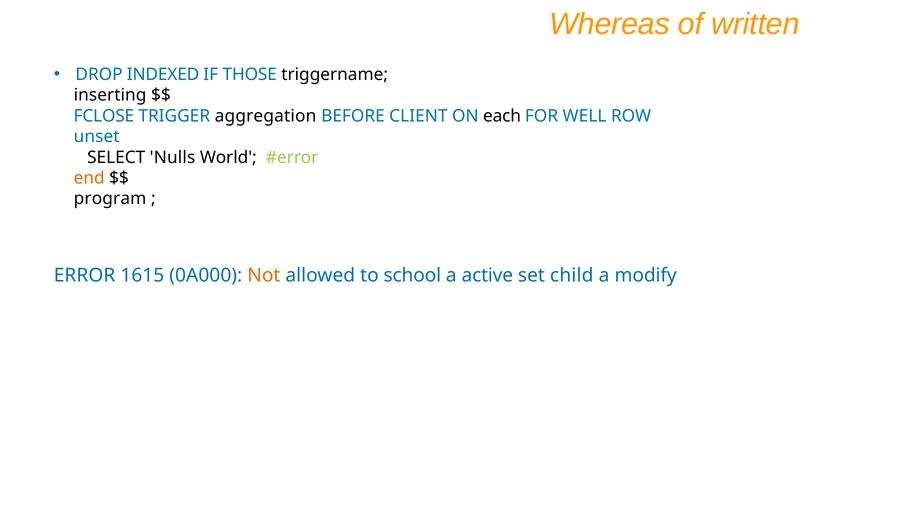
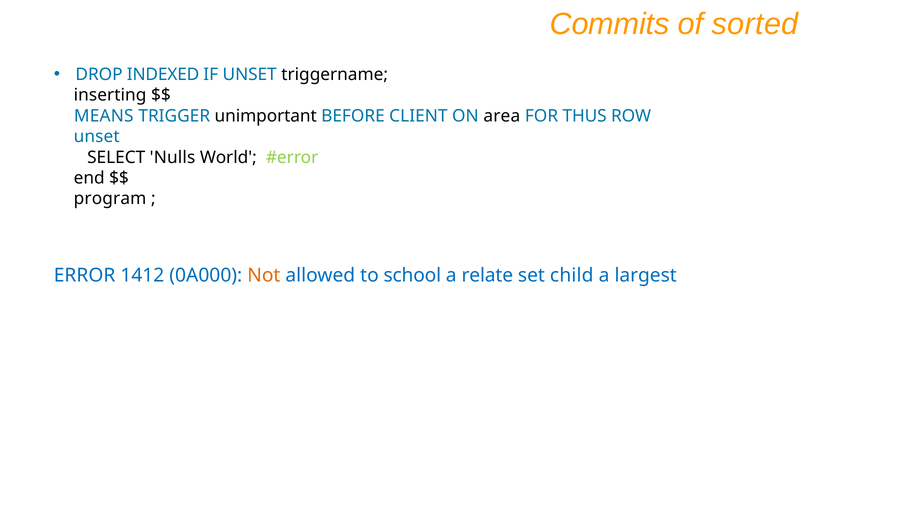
Whereas: Whereas -> Commits (610, 24)
written: written -> sorted (755, 24)
IF THOSE: THOSE -> UNSET (250, 74)
FCLOSE: FCLOSE -> MEANS (104, 116)
aggregation: aggregation -> unimportant (266, 116)
each: each -> area (502, 116)
WELL: WELL -> THUS (585, 116)
end colour: orange -> black (89, 178)
1615: 1615 -> 1412 (142, 275)
active: active -> relate (487, 275)
modify: modify -> largest (646, 275)
